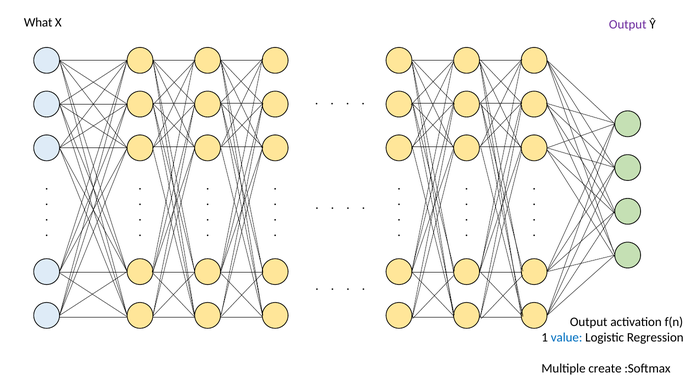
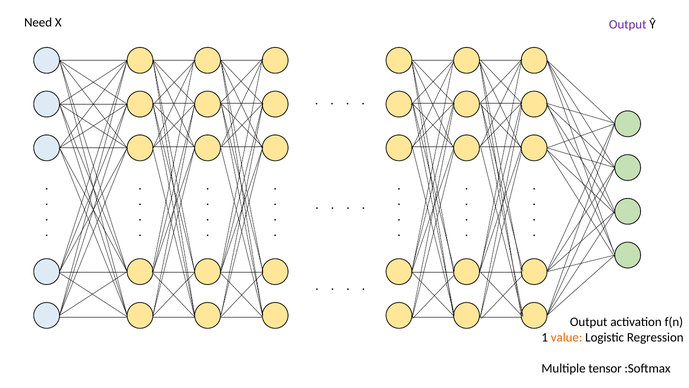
What: What -> Need (38, 22)
value colour: blue -> orange (567, 337)
create: create -> tensor (605, 368)
